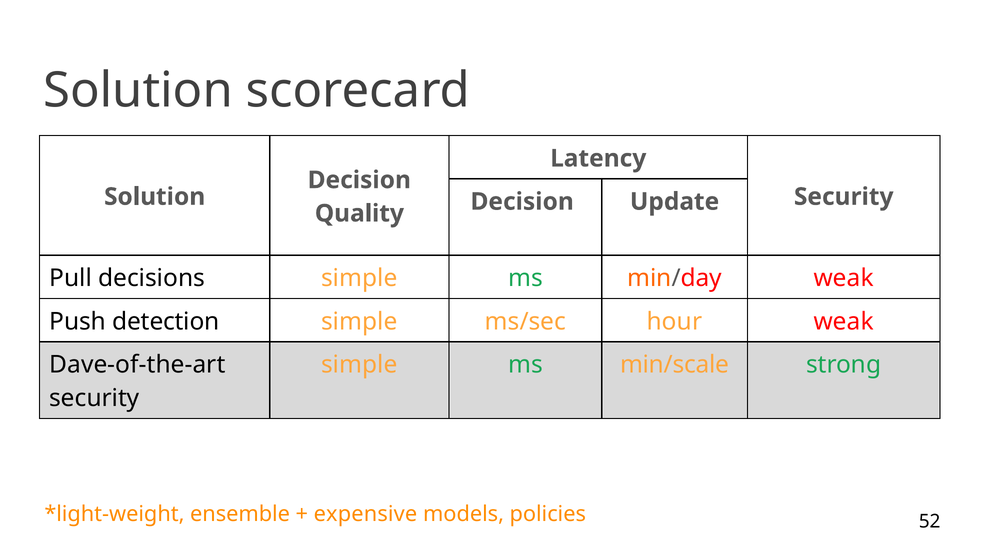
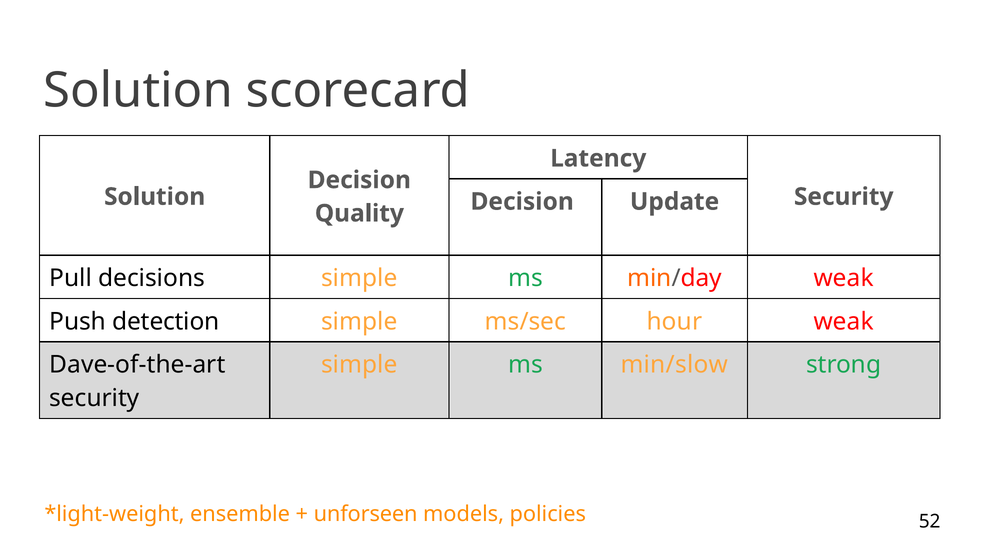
min/scale: min/scale -> min/slow (674, 365)
expensive: expensive -> unforseen (366, 514)
